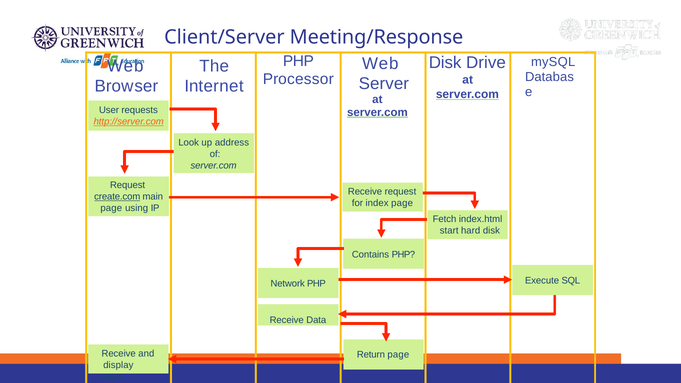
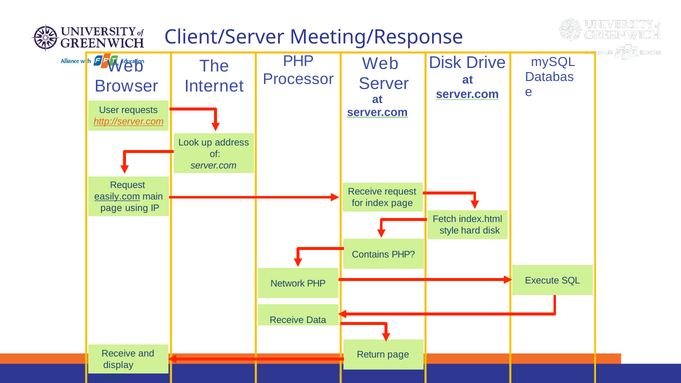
create.com: create.com -> easily.com (117, 197)
start: start -> style (449, 231)
